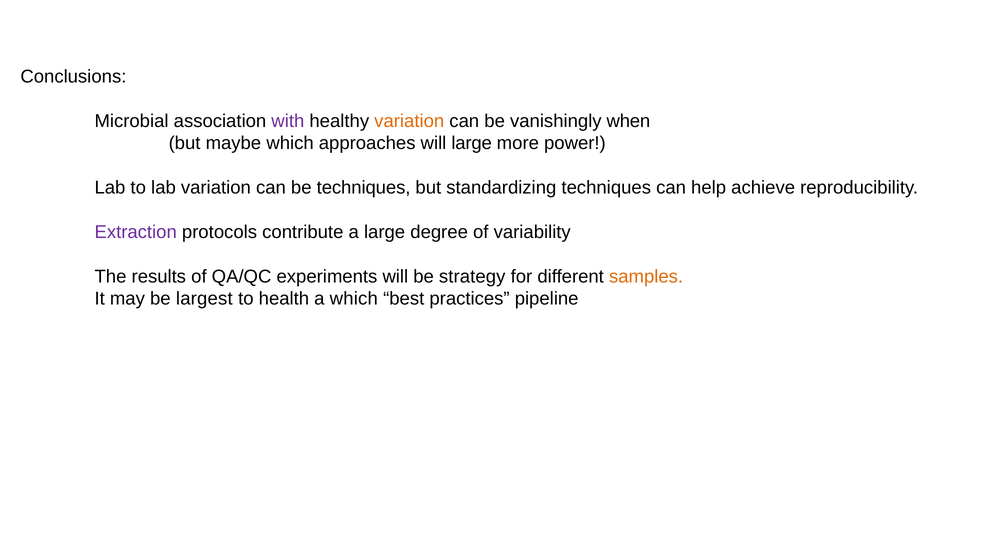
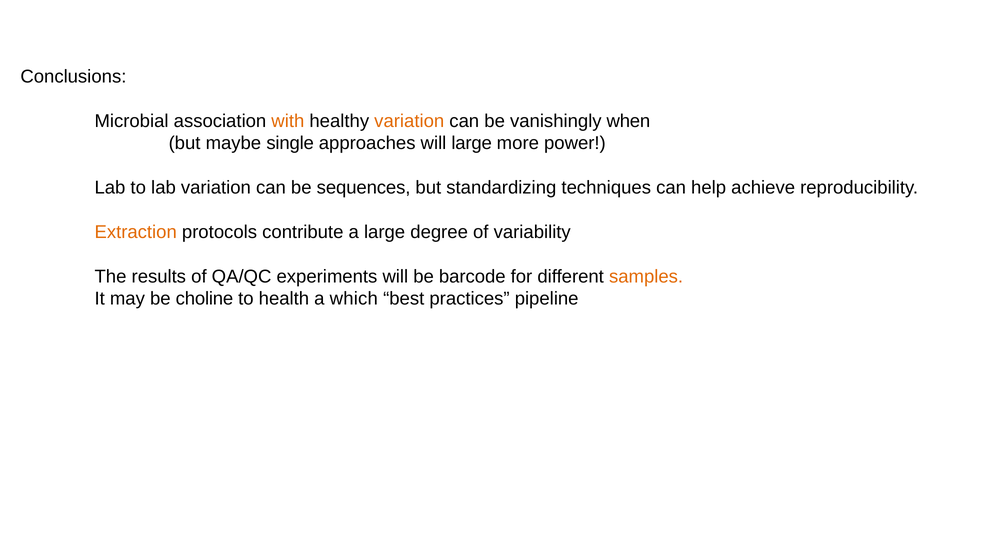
with colour: purple -> orange (288, 121)
maybe which: which -> single (290, 143)
be techniques: techniques -> sequences (364, 188)
Extraction colour: purple -> orange (136, 232)
strategy: strategy -> barcode (472, 276)
largest: largest -> choline (204, 299)
